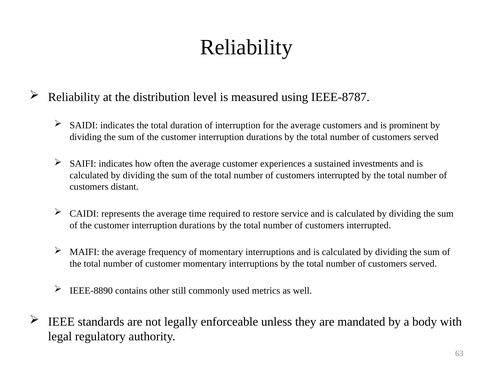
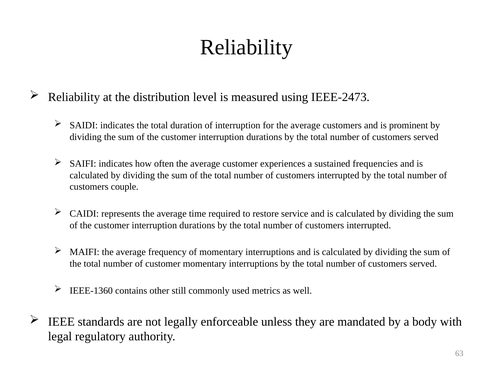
IEEE-8787: IEEE-8787 -> IEEE-2473 (340, 97)
investments: investments -> frequencies (375, 164)
distant: distant -> couple (125, 187)
IEEE-8890: IEEE-8890 -> IEEE-1360 (91, 290)
